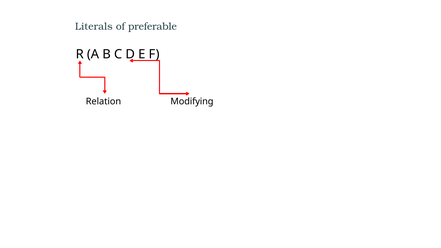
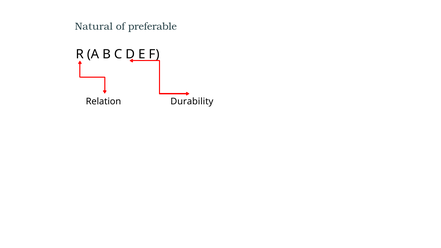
Literals: Literals -> Natural (94, 27)
Modifying: Modifying -> Durability (192, 102)
